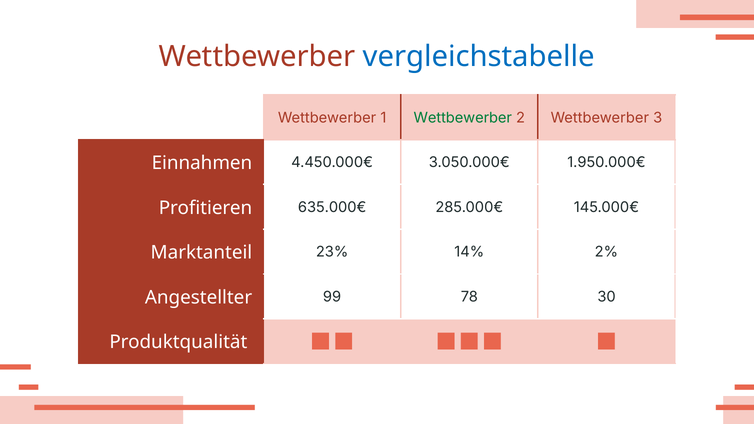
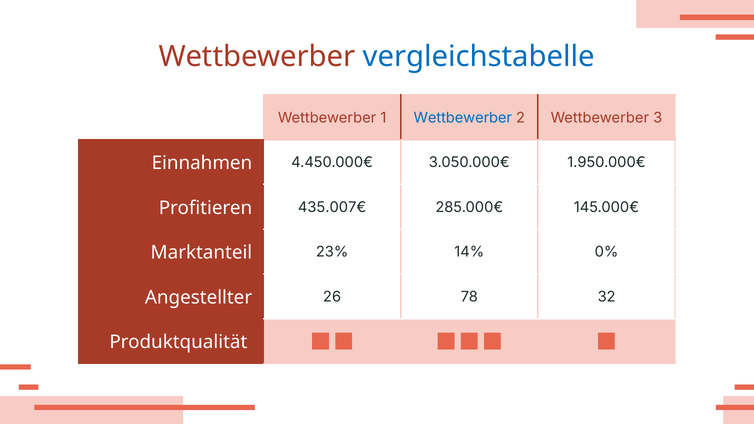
Wettbewerber colour: green -> blue (463, 118)
635.000€: 635.000€ -> 435.007€ (332, 207)
2%: 2% -> 0% (607, 252)
99: 99 -> 26 (332, 297)
30: 30 -> 32 (607, 297)
